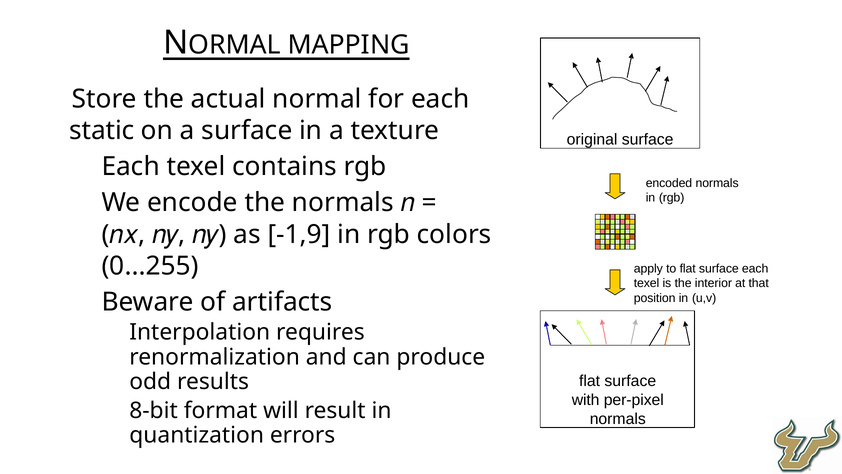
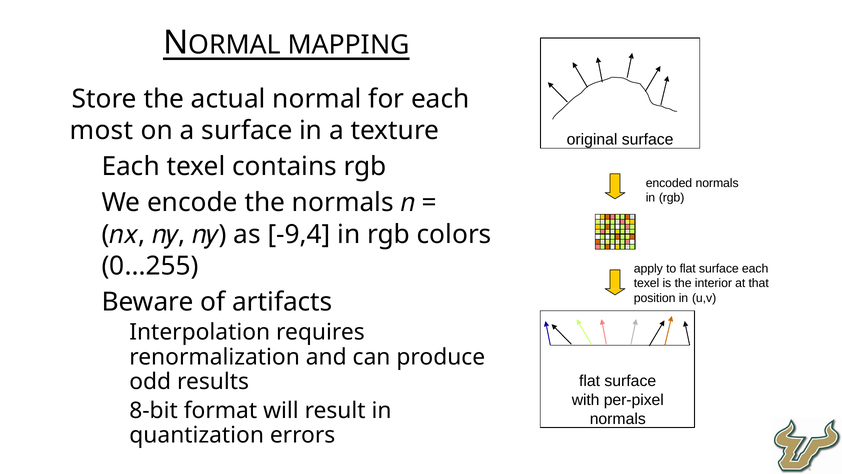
static: static -> most (102, 131)
-1,9: -1,9 -> -9,4 (299, 234)
